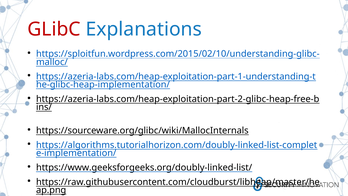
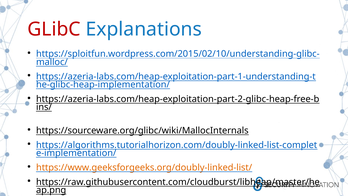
https://www.geeksforgeeks.org/doubly-linked-list/ colour: black -> orange (144, 167)
